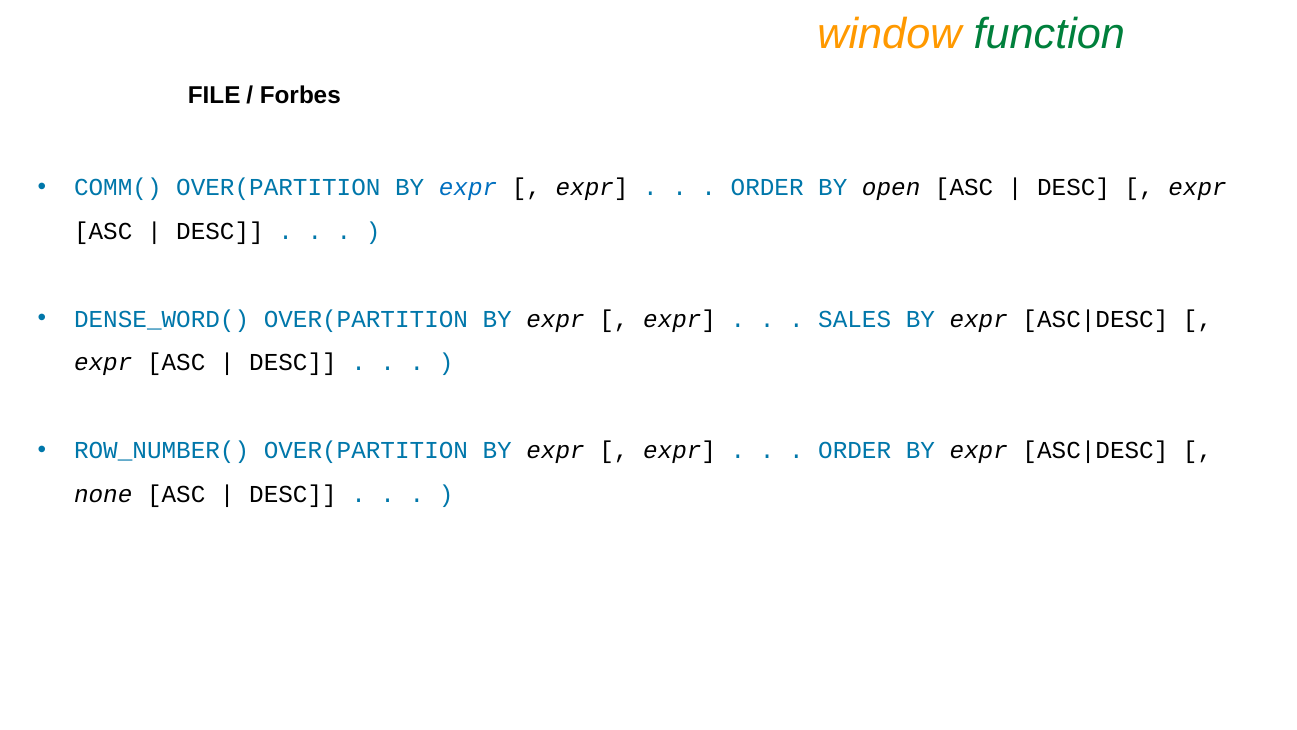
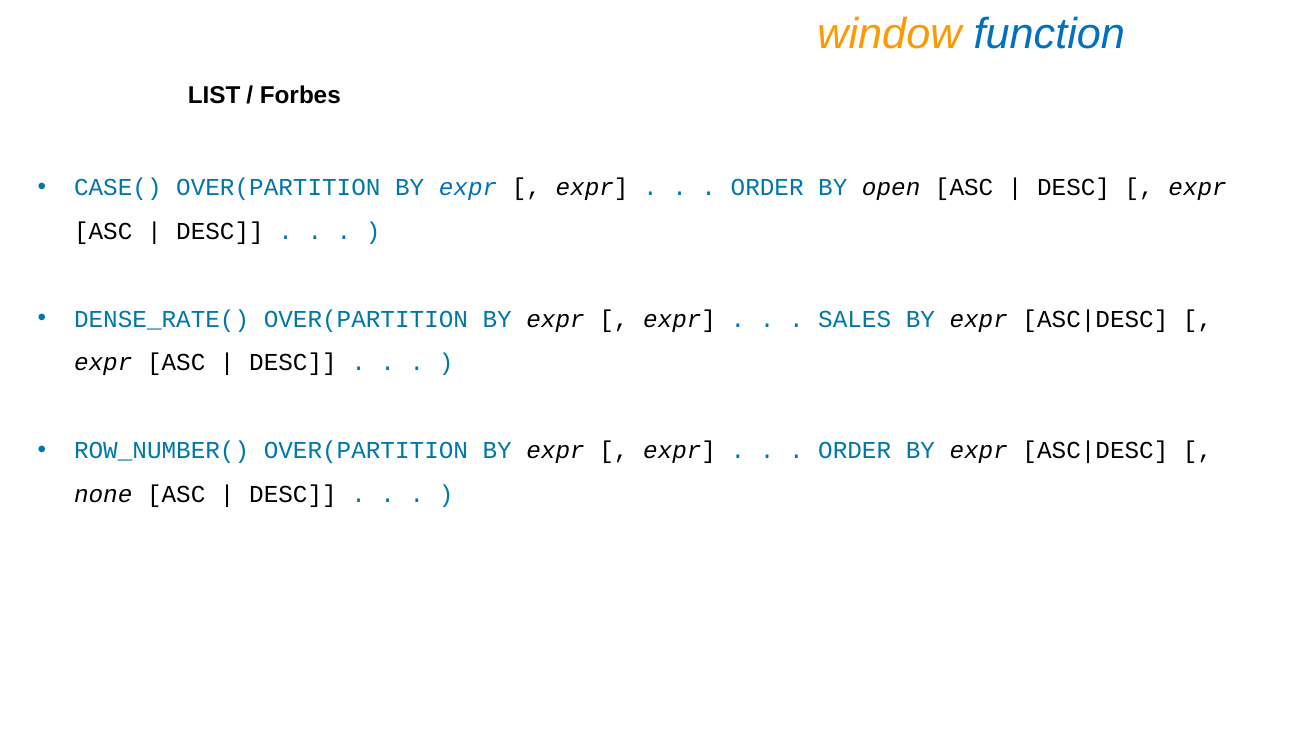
function colour: green -> blue (1049, 34)
FILE: FILE -> LIST (214, 96)
COMM(: COMM( -> CASE( (118, 188)
DENSE_WORD(: DENSE_WORD( -> DENSE_RATE( (162, 319)
